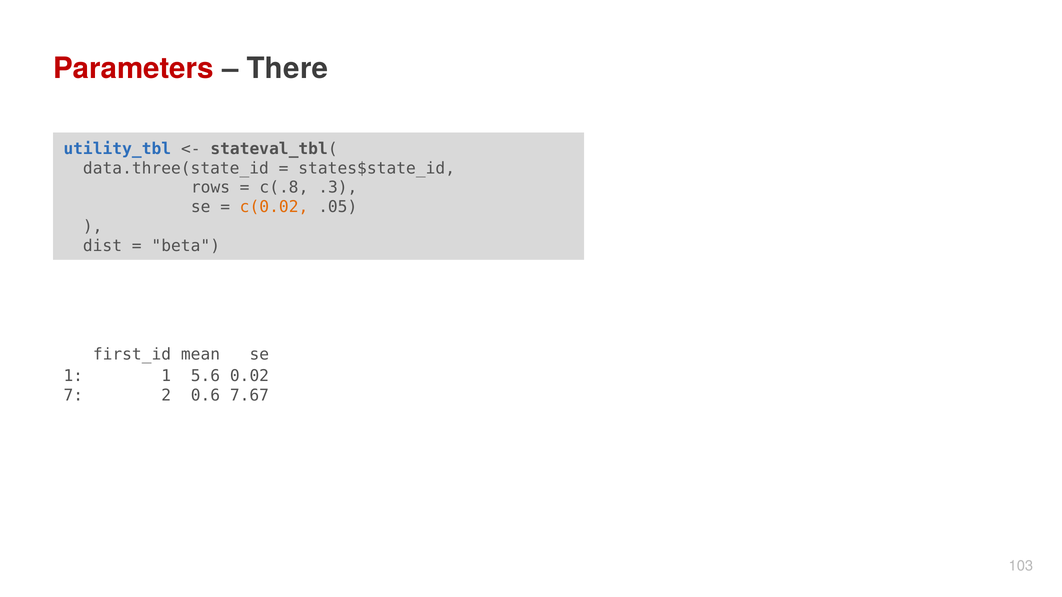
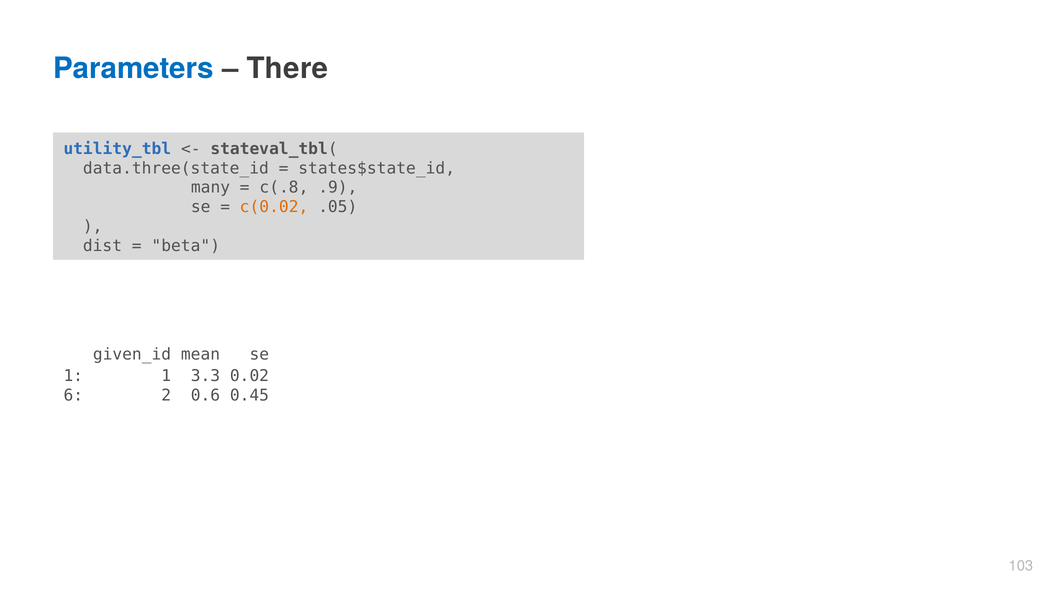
Parameters colour: red -> blue (133, 68)
rows: rows -> many (211, 188)
.3: .3 -> .9 (338, 188)
first_id: first_id -> given_id (132, 354)
5.6: 5.6 -> 3.3 (205, 376)
7: 7 -> 6 (73, 395)
7.67: 7.67 -> 0.45 (249, 395)
